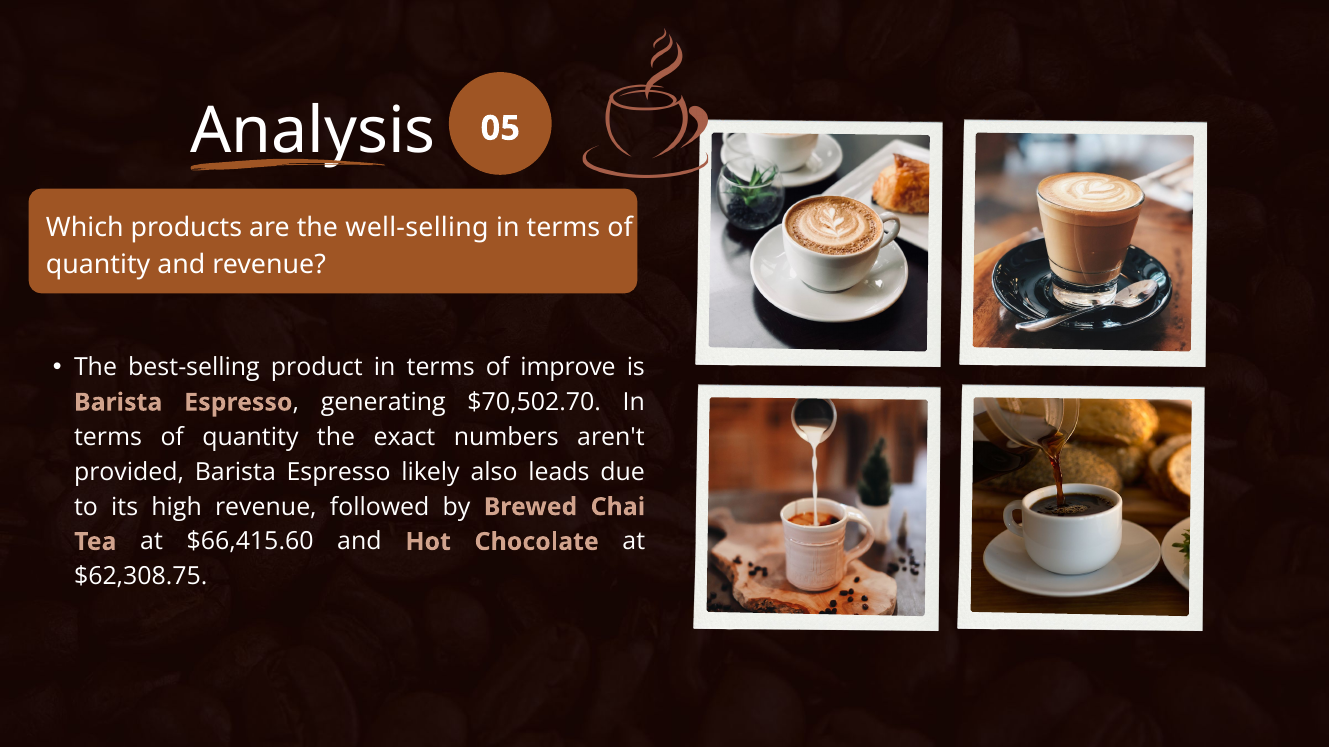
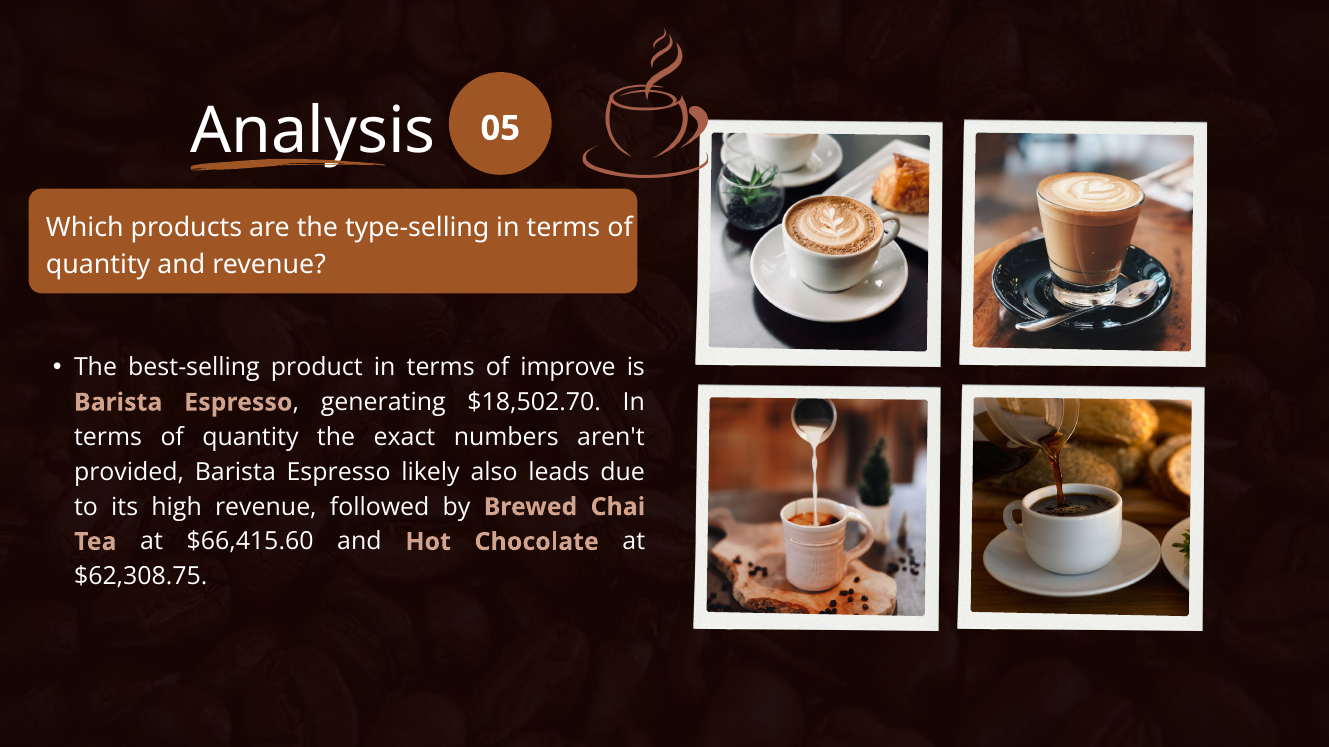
well-selling: well-selling -> type-selling (417, 228)
$70,502.70: $70,502.70 -> $18,502.70 (534, 403)
